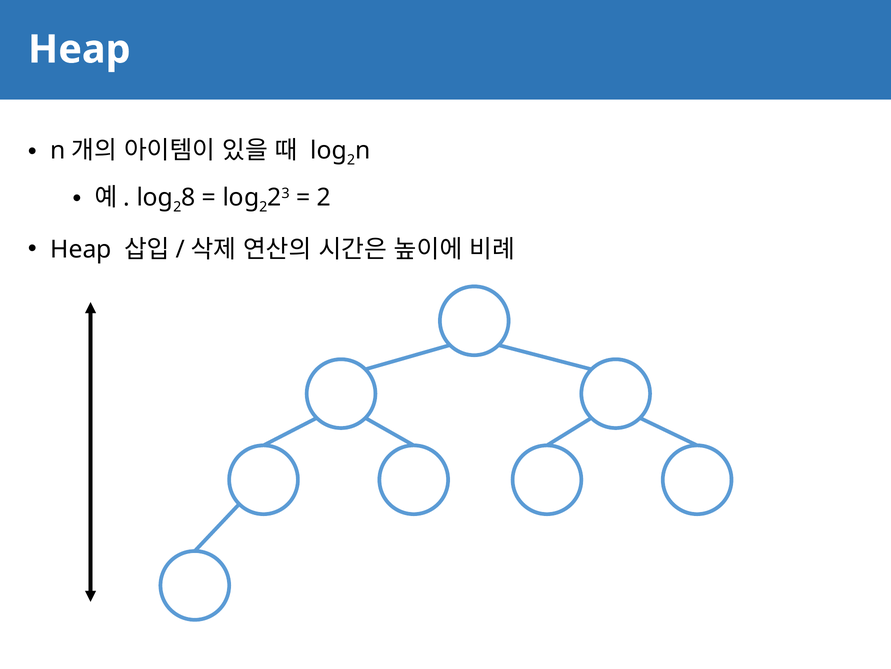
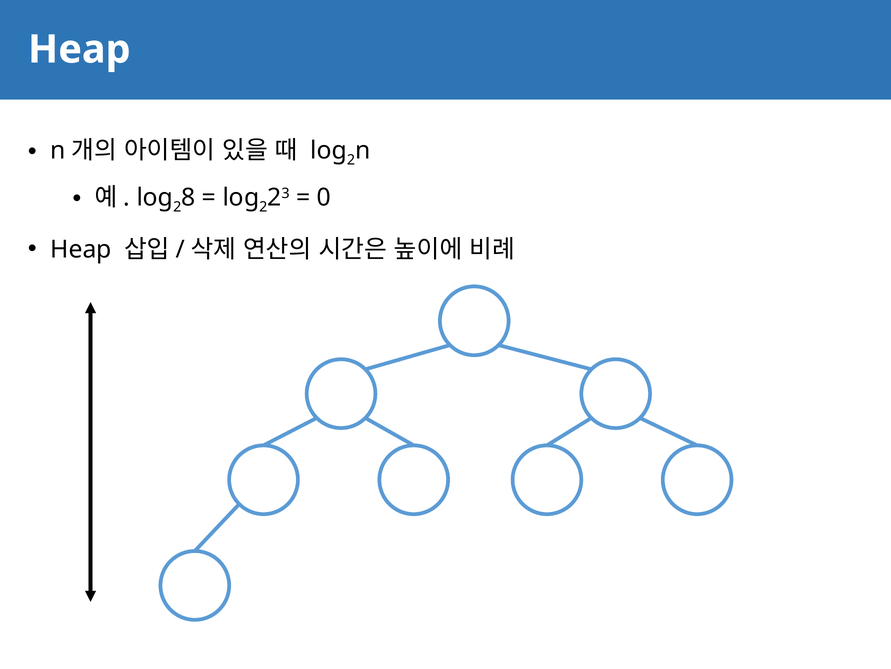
2: 2 -> 0 (324, 197)
